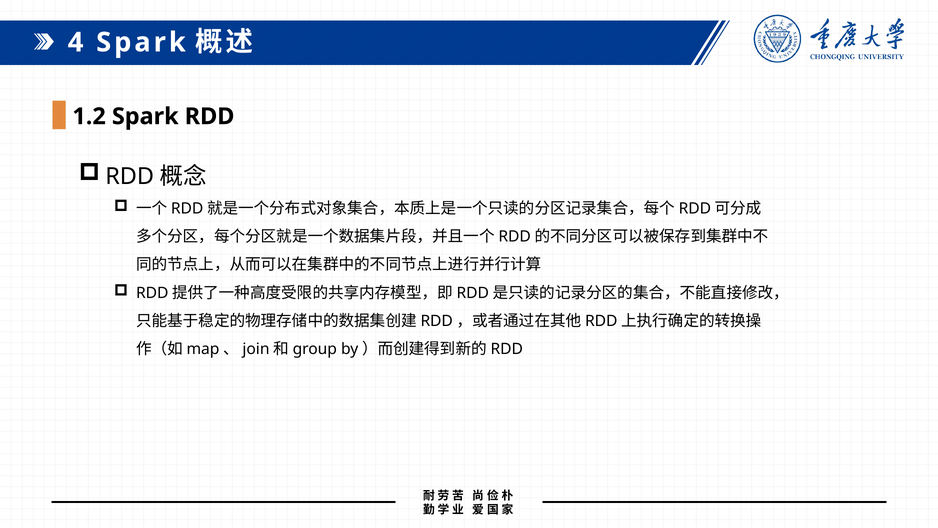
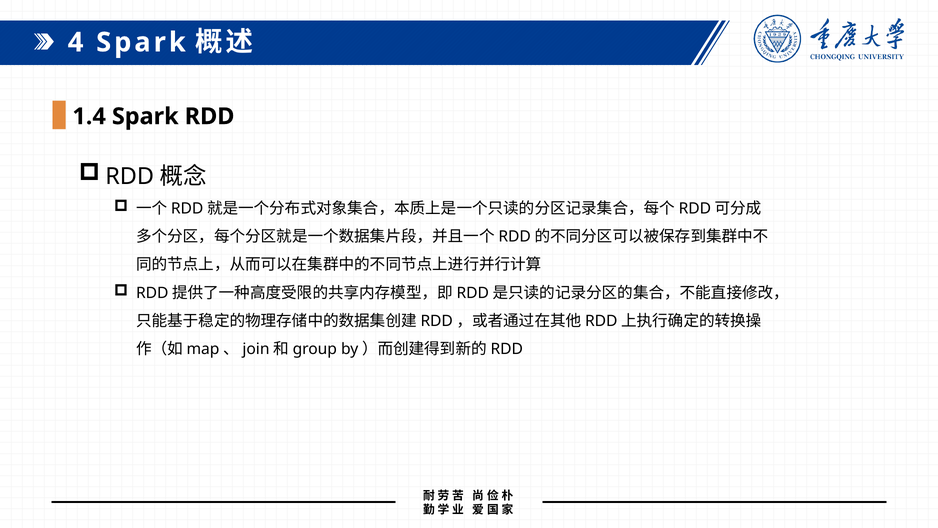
1.2: 1.2 -> 1.4 (89, 116)
